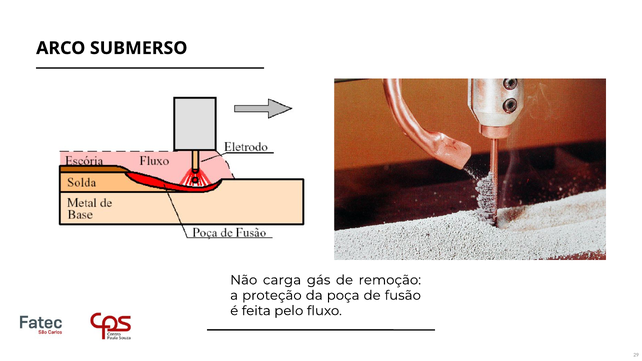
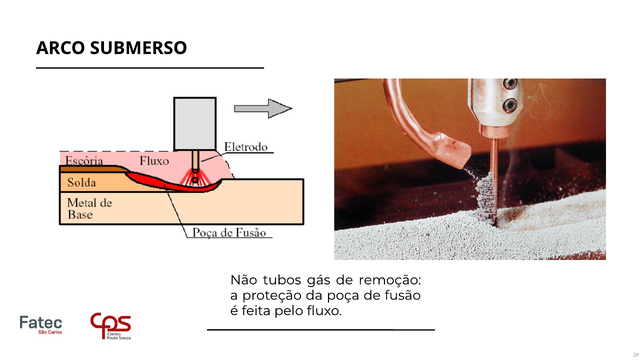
carga: carga -> tubos (282, 280)
